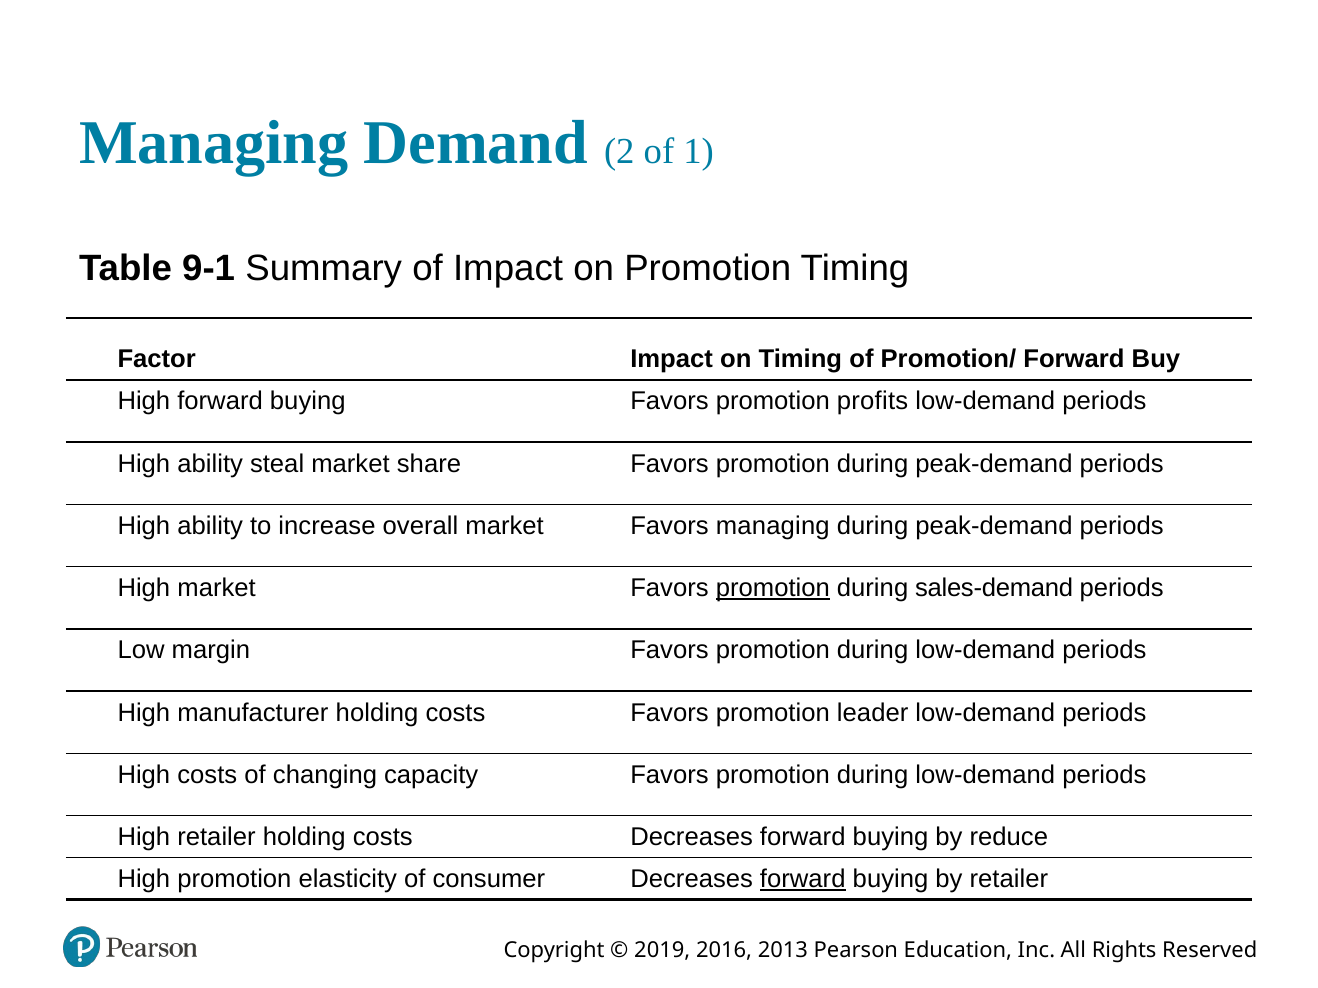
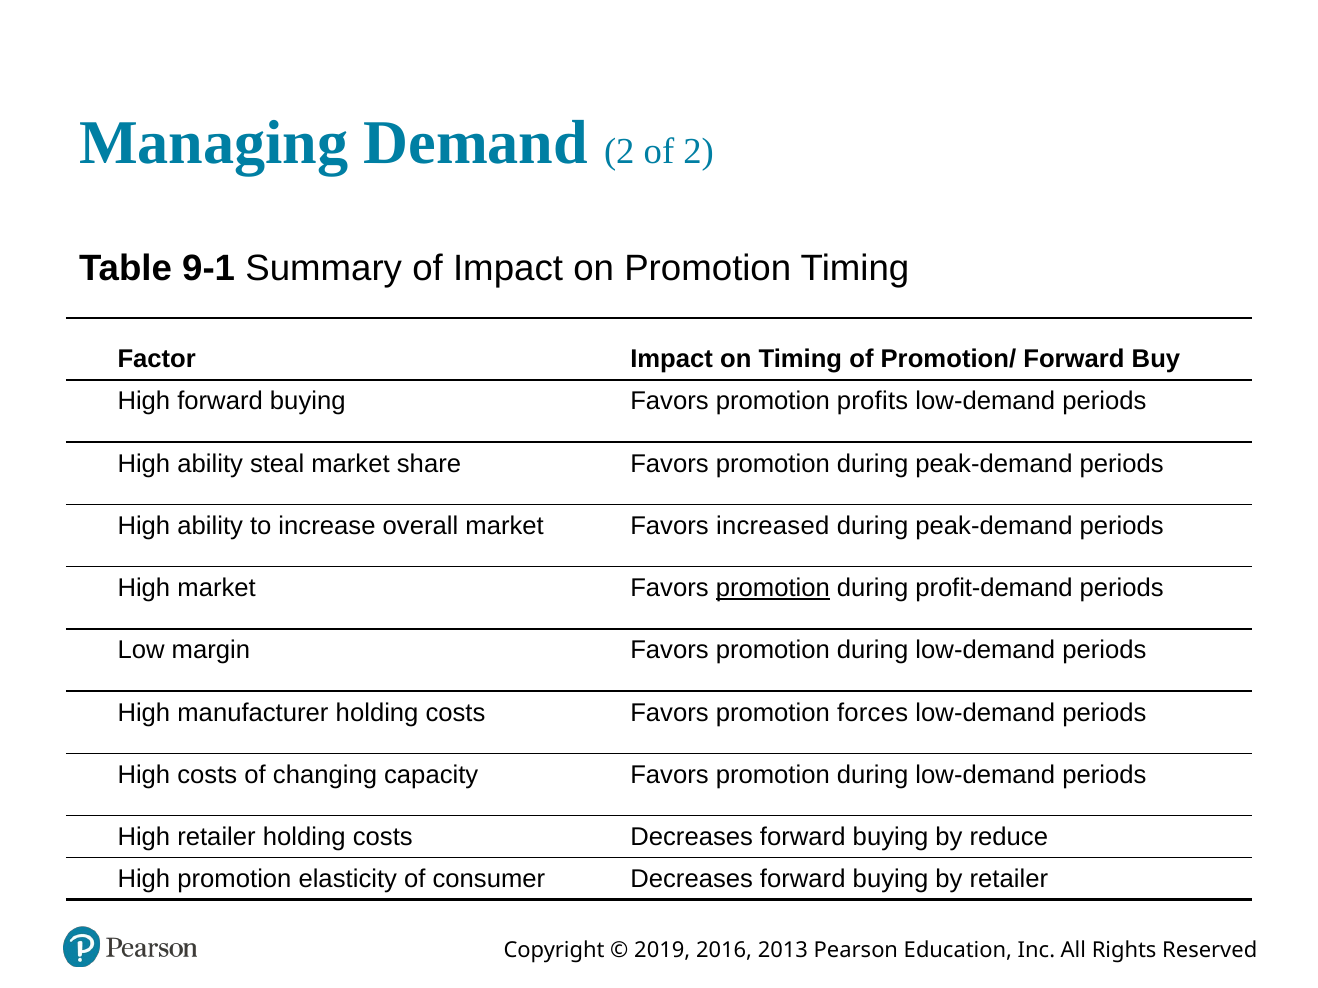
of 1: 1 -> 2 (699, 151)
Favors managing: managing -> increased (773, 526)
sales-demand: sales-demand -> profit-demand (994, 588)
leader: leader -> forces (873, 713)
forward underline: present -> none (803, 879)
